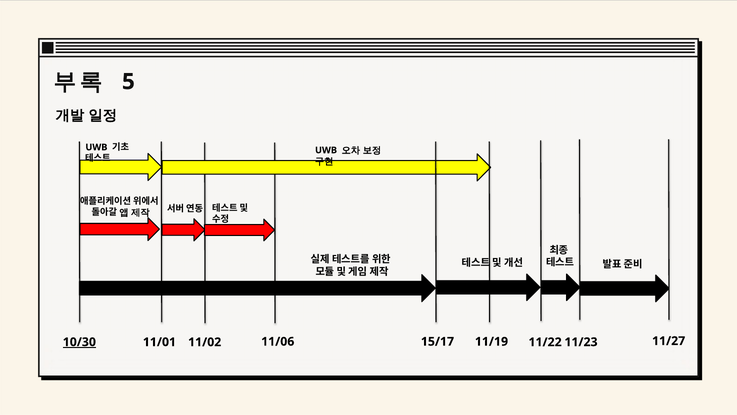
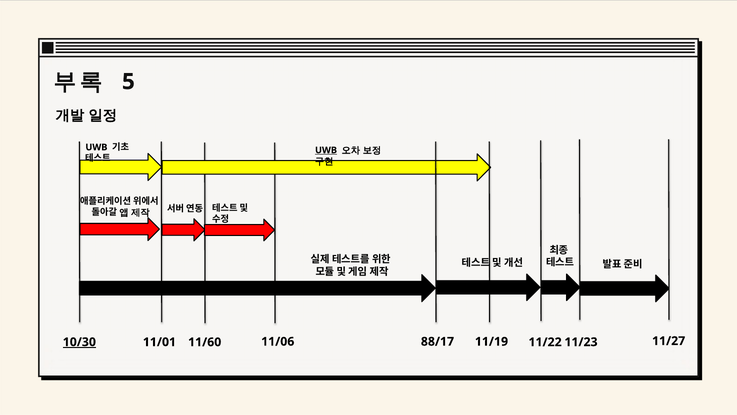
UWB underline: none -> present (326, 150)
15/17: 15/17 -> 88/17 (437, 341)
11/02: 11/02 -> 11/60 (205, 342)
